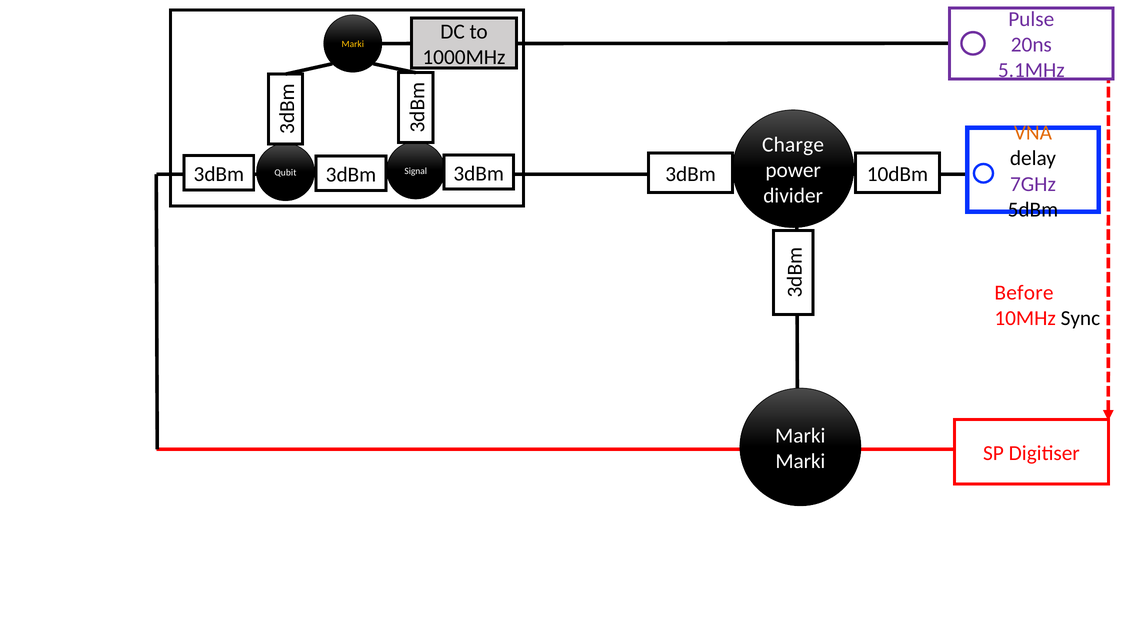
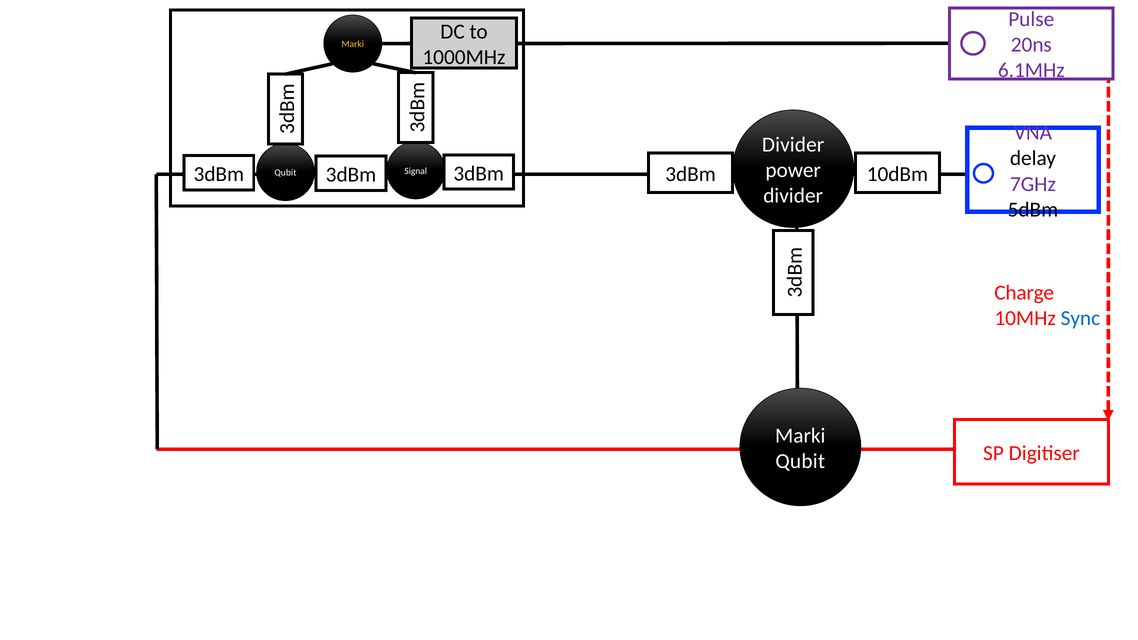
5.1MHz: 5.1MHz -> 6.1MHz (1031, 70)
VNA colour: orange -> purple (1033, 133)
Charge: Charge -> Divider (793, 145)
Before: Before -> Charge (1024, 293)
Sync colour: black -> blue (1080, 318)
Marki: Marki -> Qubit (800, 461)
